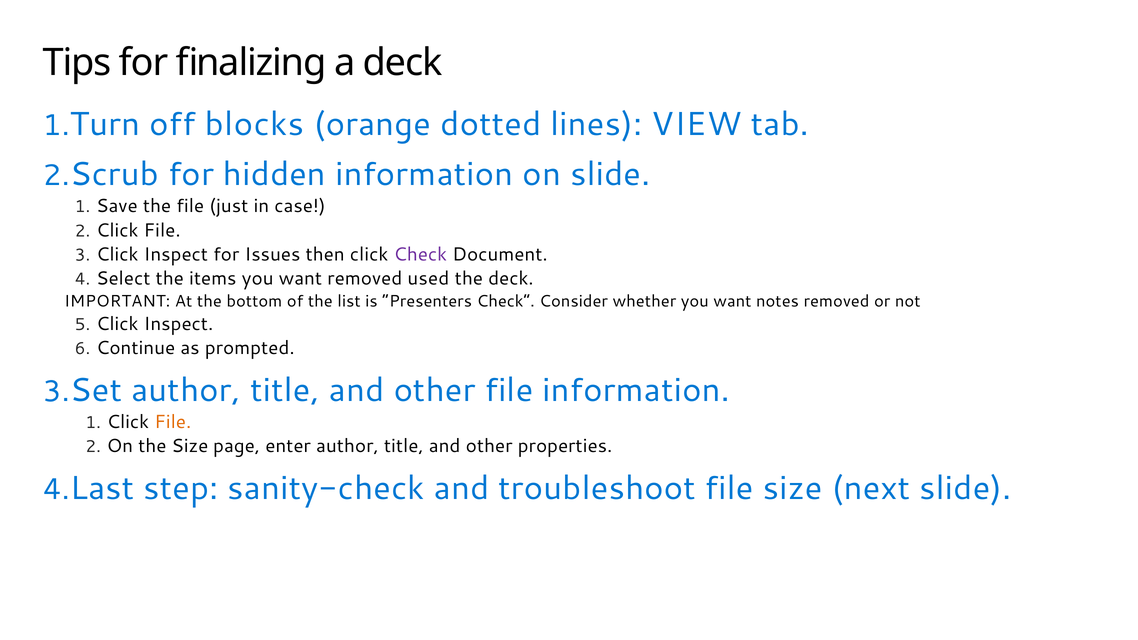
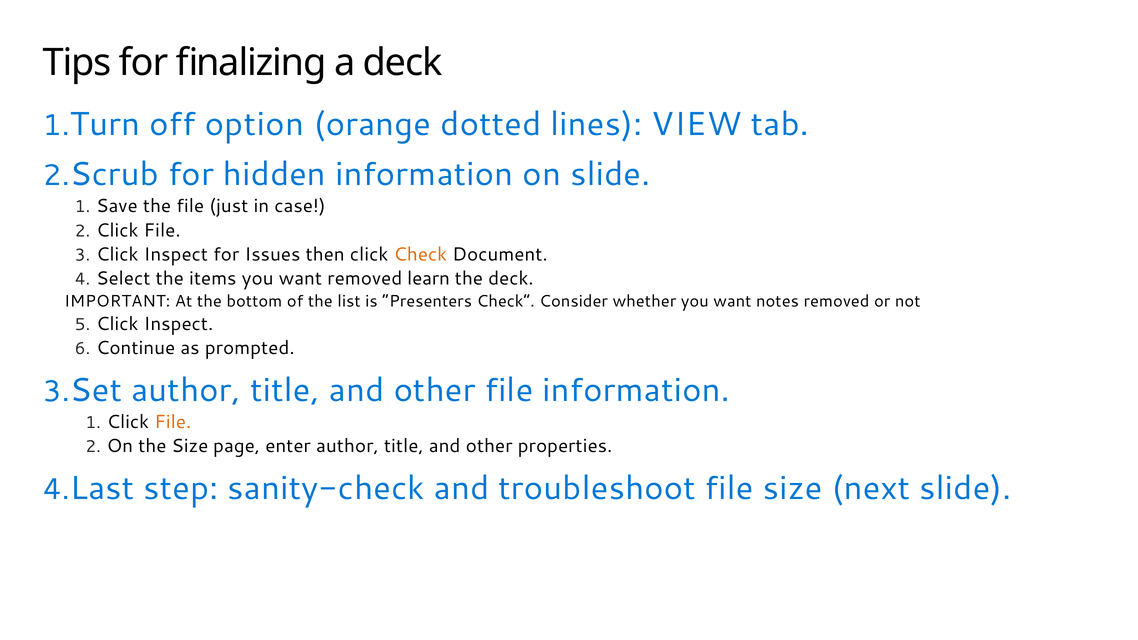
blocks: blocks -> option (254, 124)
Check colour: purple -> orange (420, 254)
used: used -> learn (429, 278)
